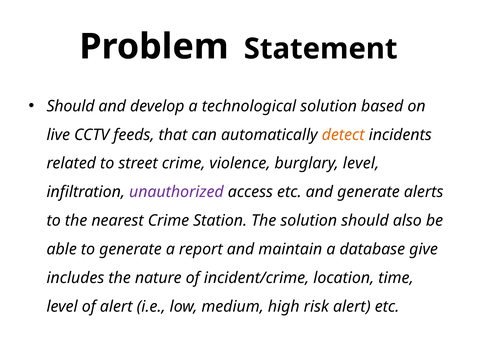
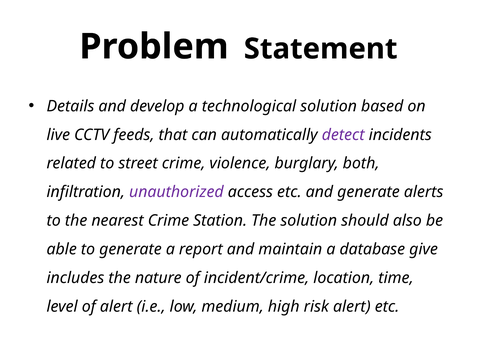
Should: Should -> Details (70, 106)
detect colour: orange -> purple (343, 135)
burglary level: level -> both (361, 163)
